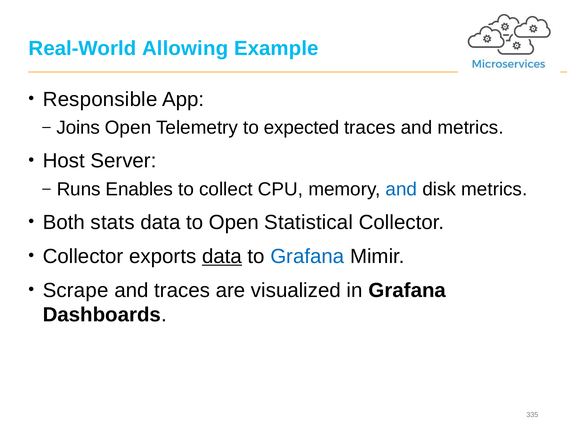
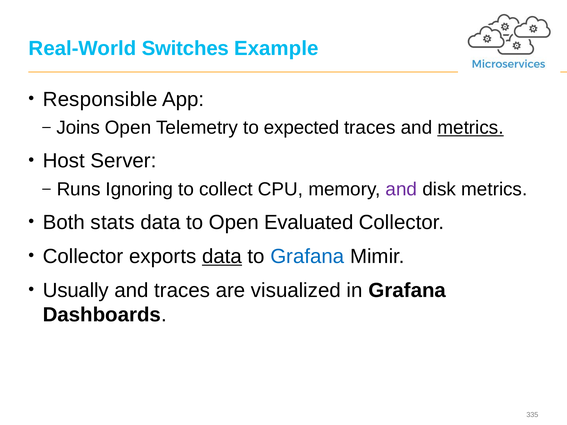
Allowing: Allowing -> Switches (185, 48)
metrics underline: none -> present (471, 128)
Enables: Enables -> Ignoring (139, 189)
and colour: blue -> purple (401, 189)
Statistical: Statistical -> Evaluated (309, 223)
Scrape: Scrape -> Usually (76, 291)
